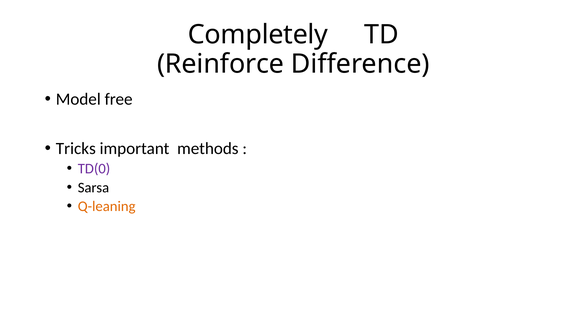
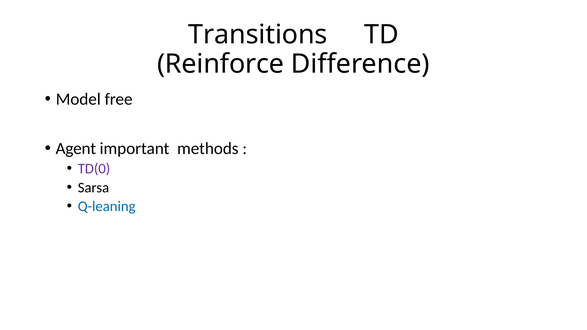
Completely: Completely -> Transitions (258, 35)
Tricks: Tricks -> Agent (76, 148)
Q-leaning colour: orange -> blue (107, 206)
